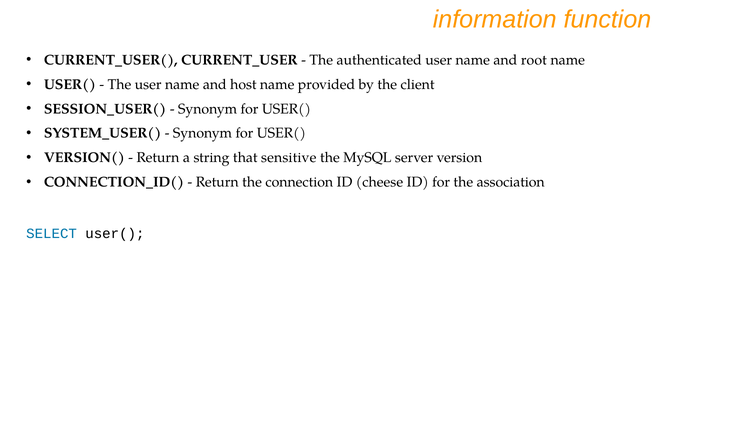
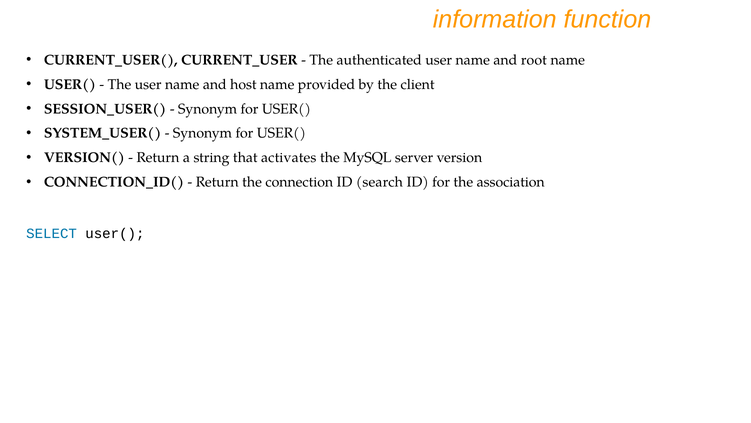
sensitive: sensitive -> activates (289, 157)
cheese: cheese -> search (379, 182)
